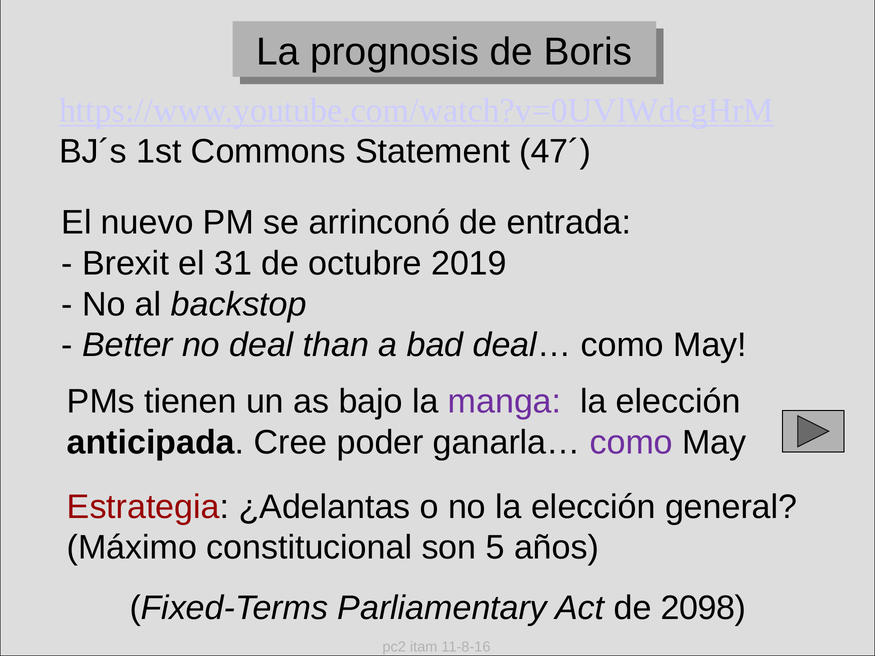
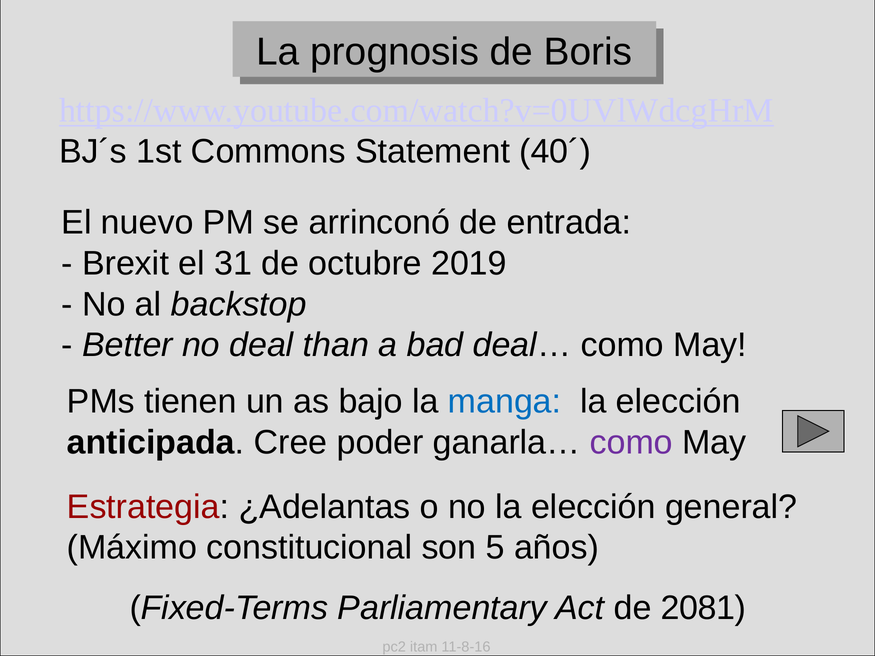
47´: 47´ -> 40´ (555, 152)
manga colour: purple -> blue (505, 402)
2098: 2098 -> 2081 (703, 608)
